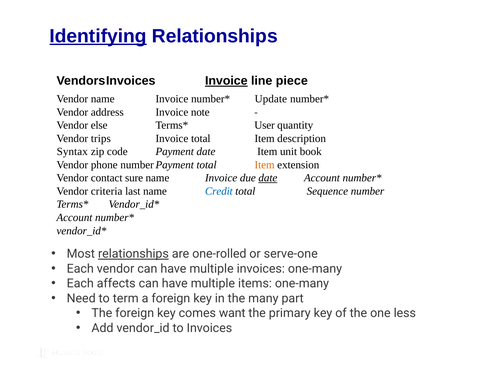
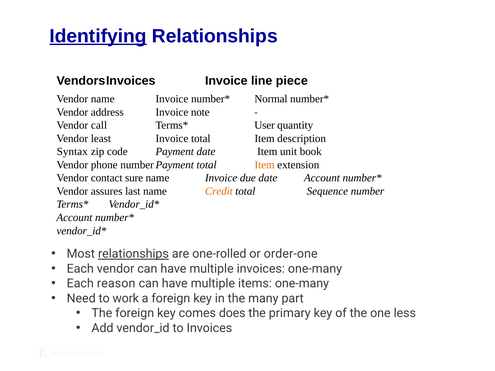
Invoice underline: present -> none (226, 81)
Update: Update -> Normal (271, 99)
else: else -> call (99, 125)
trips: trips -> least (101, 139)
date underline: present -> none (268, 178)
criteria: criteria -> assures (107, 191)
Credit colour: blue -> orange (219, 191)
serve-one: serve-one -> order-one (291, 254)
affects: affects -> reason (116, 284)
term: term -> work (126, 299)
want: want -> does (232, 313)
